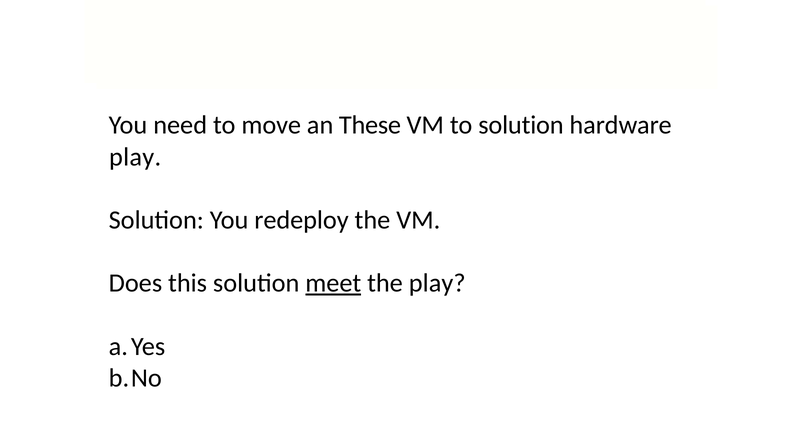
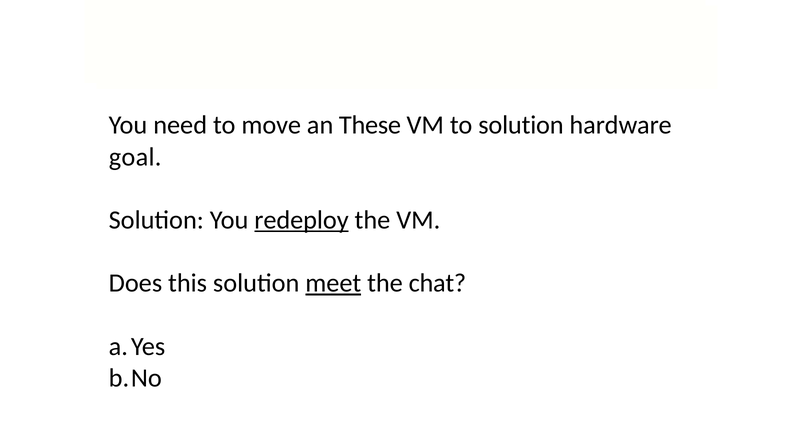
play: play -> goal (135, 157)
redeploy underline: none -> present (302, 220)
the play: play -> chat (437, 283)
